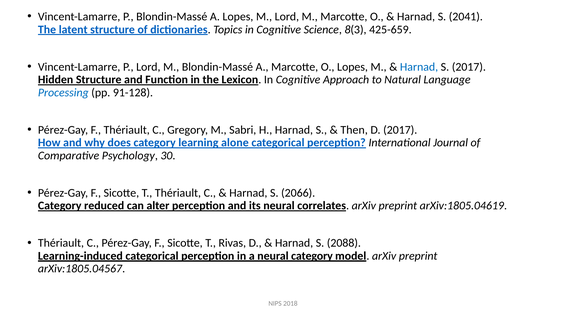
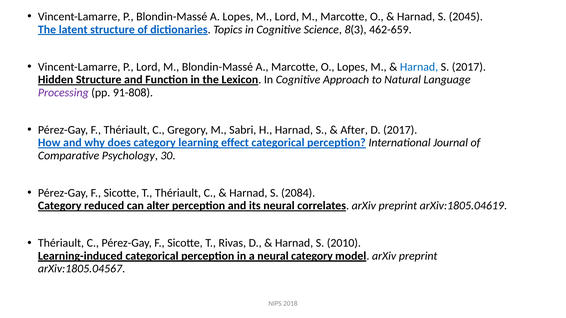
2041: 2041 -> 2045 (466, 17)
425-659: 425-659 -> 462-659 (390, 30)
Processing colour: blue -> purple (63, 93)
91-128: 91-128 -> 91-808 (133, 93)
Then: Then -> After (354, 130)
alone: alone -> effect (235, 143)
2066: 2066 -> 2084 (298, 193)
2088: 2088 -> 2010 (344, 243)
